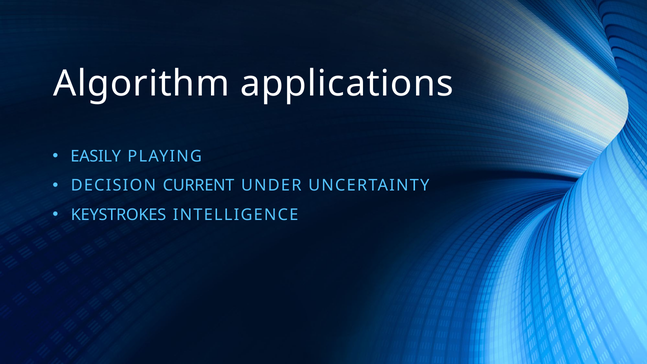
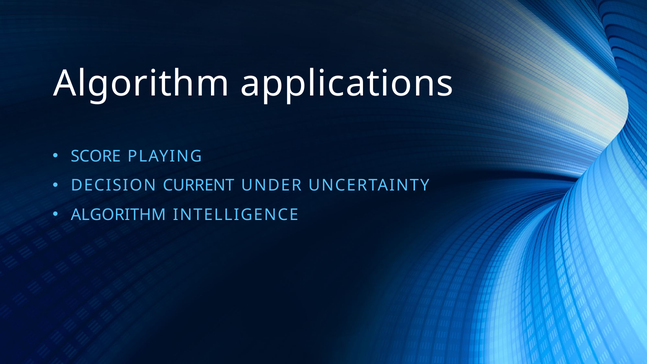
EASILY: EASILY -> SCORE (96, 156)
KEYSTROKES: KEYSTROKES -> ALGORITHM (118, 215)
